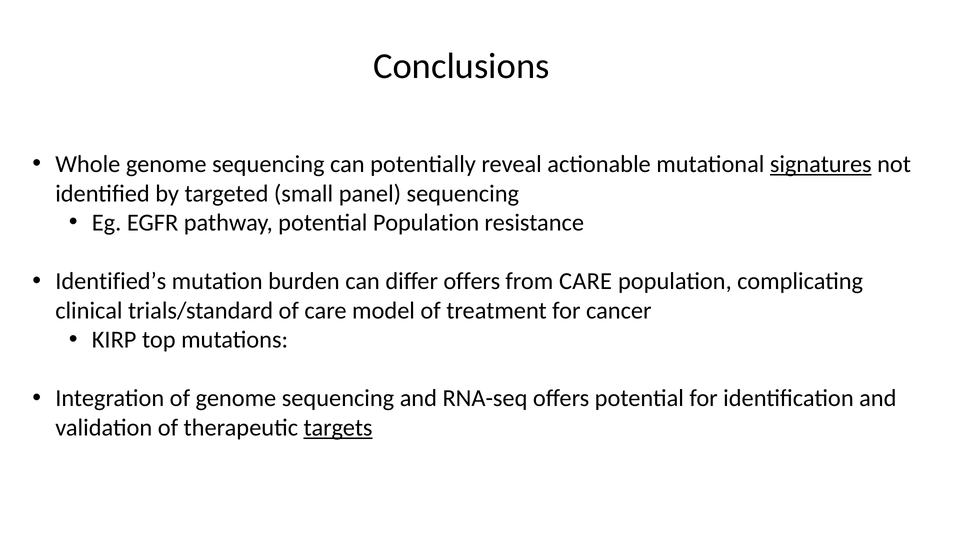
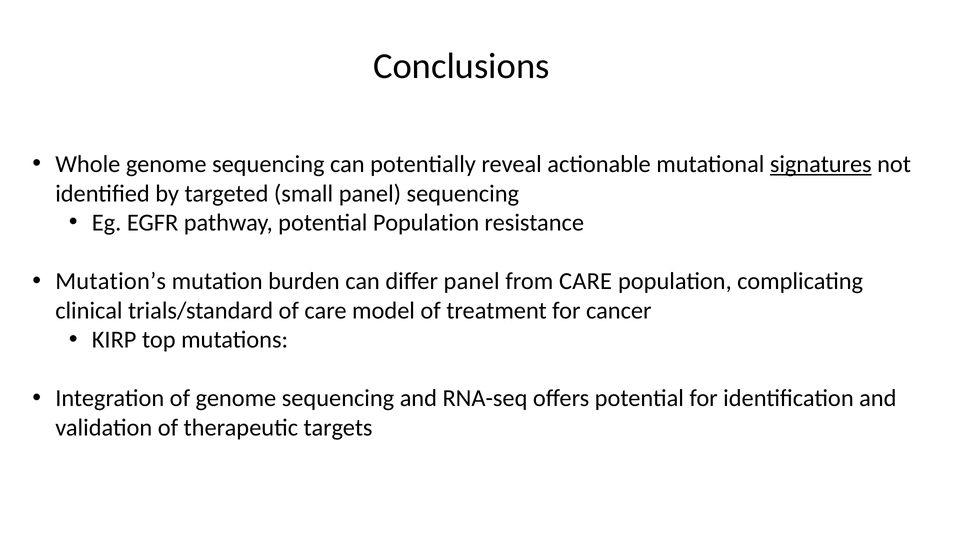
Identified’s: Identified’s -> Mutation’s (111, 281)
differ offers: offers -> panel (472, 281)
targets underline: present -> none (338, 428)
